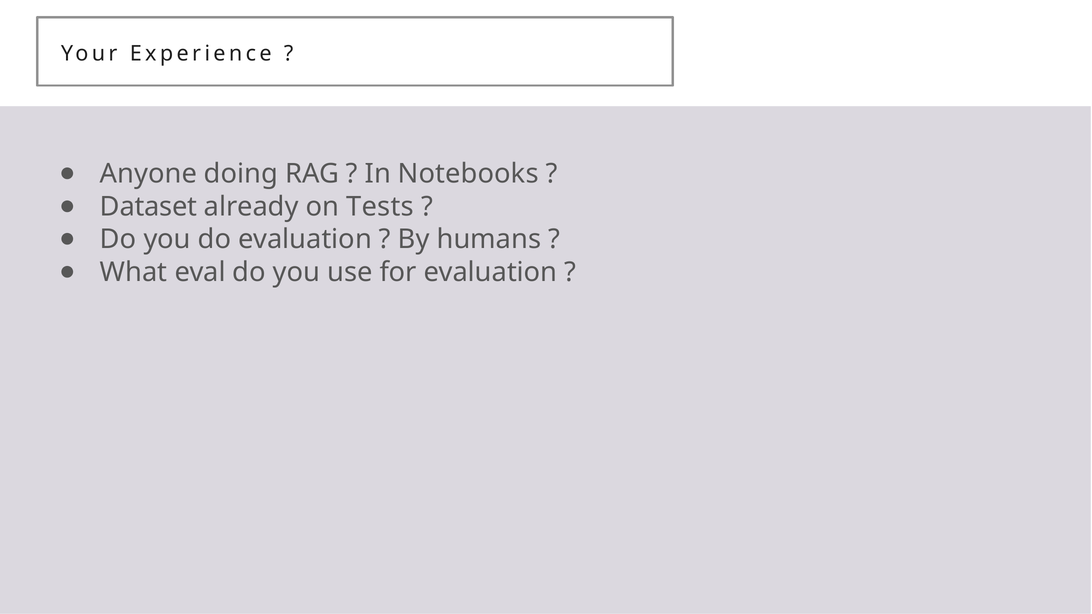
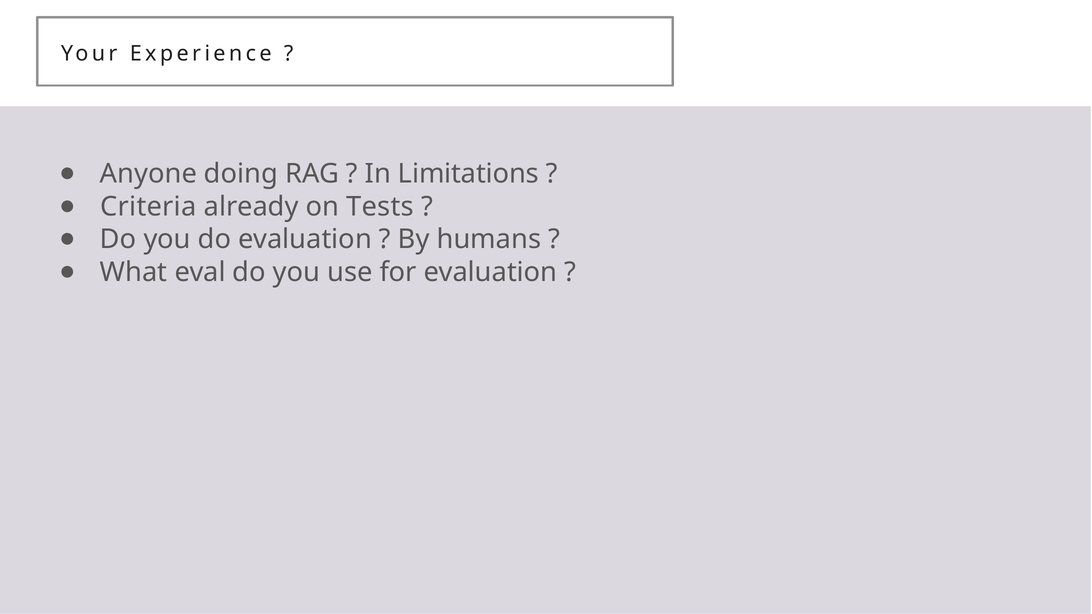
Notebooks: Notebooks -> Limitations (468, 174)
Dataset: Dataset -> Criteria (148, 207)
